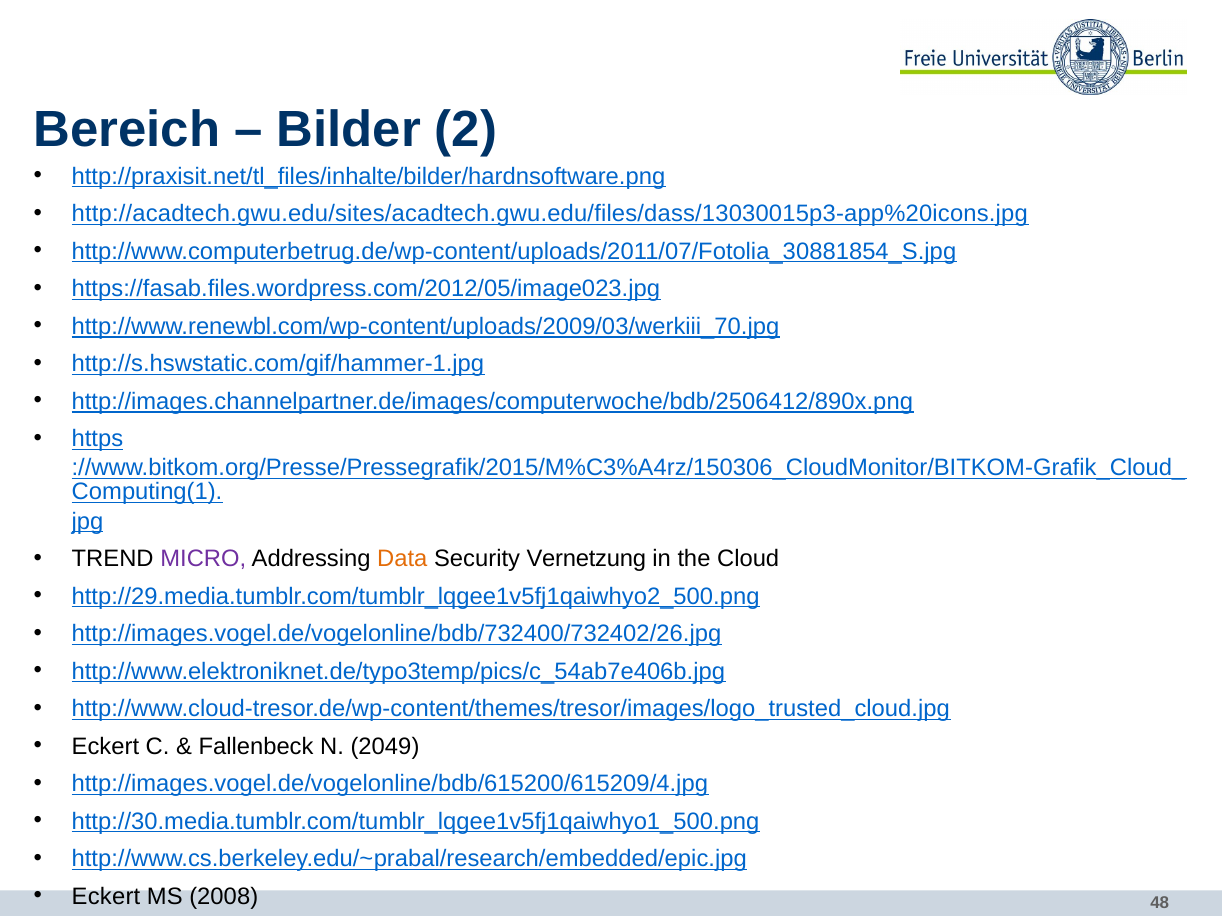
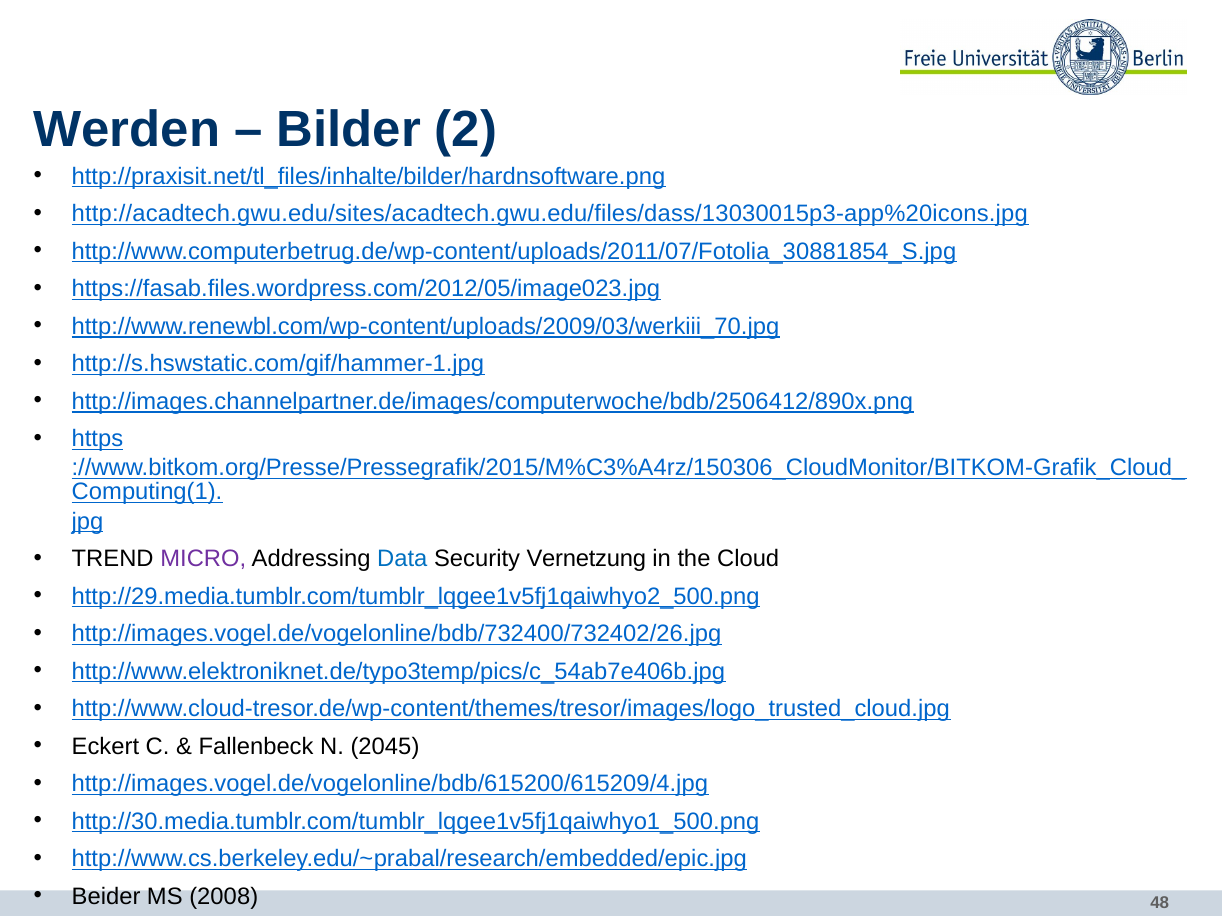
Bereich: Bereich -> Werden (127, 130)
Data colour: orange -> blue (402, 559)
2049: 2049 -> 2045 (385, 747)
Eckert: Eckert -> Beider (106, 897)
